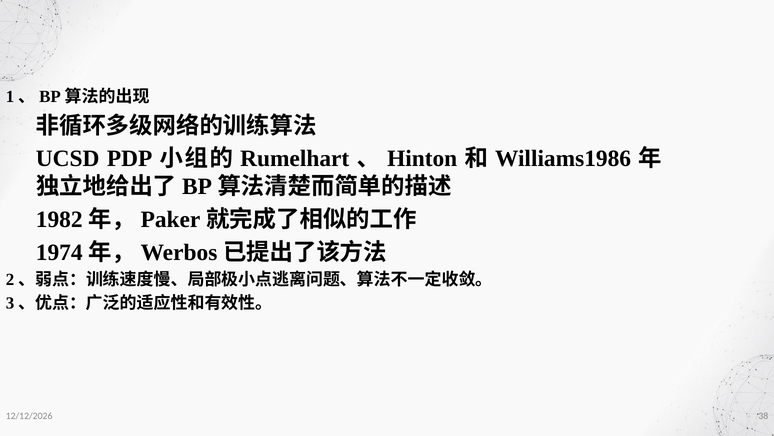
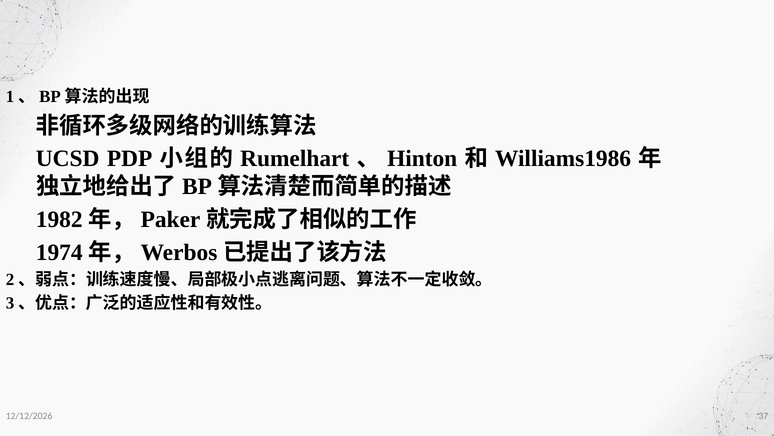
38: 38 -> 37 (763, 416)
